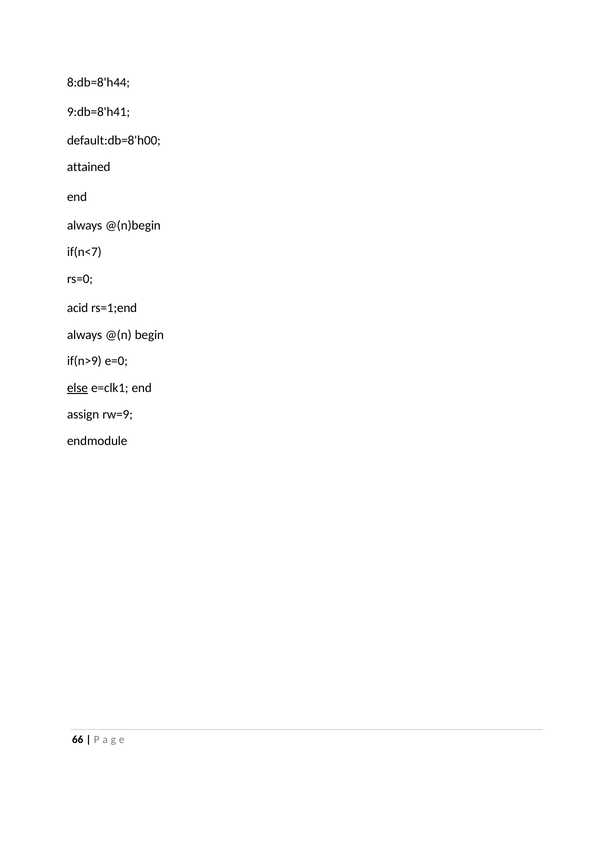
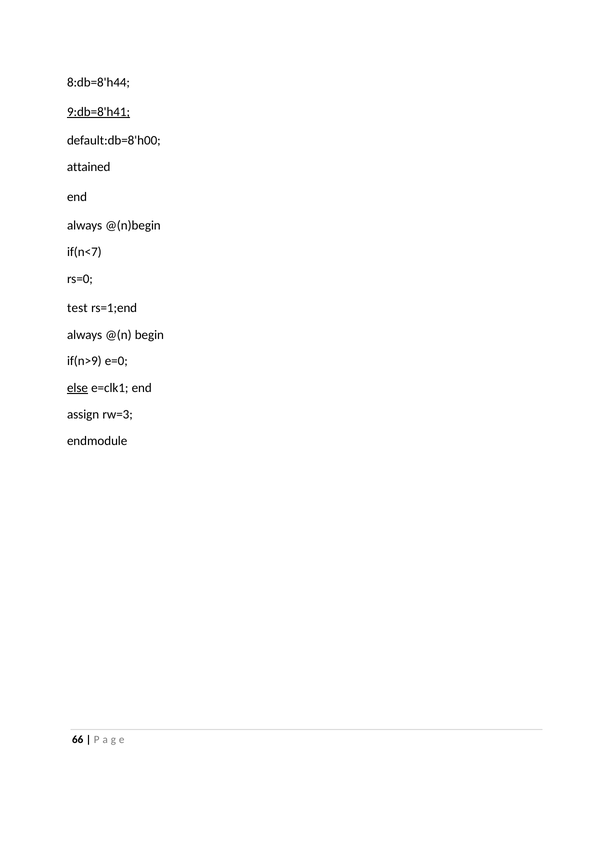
9:db=8'h41 underline: none -> present (98, 112)
acid: acid -> test (77, 308)
rw=9: rw=9 -> rw=3 (118, 414)
